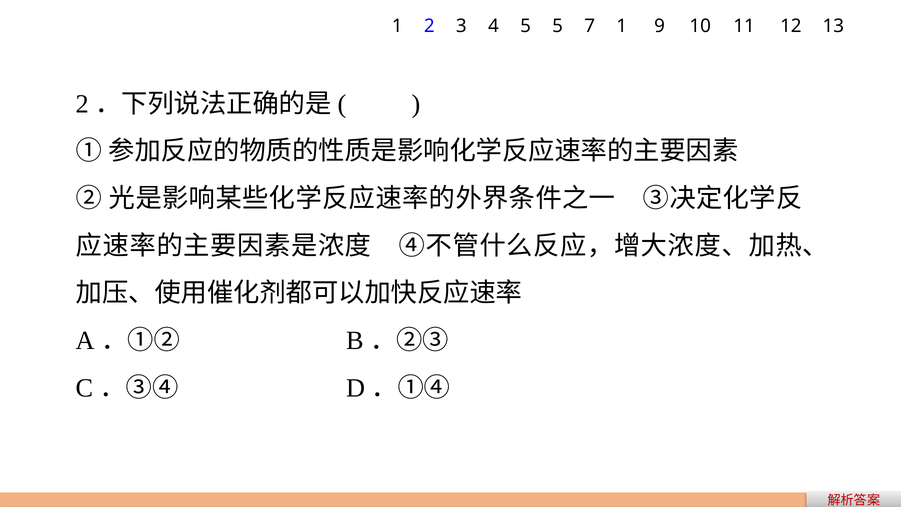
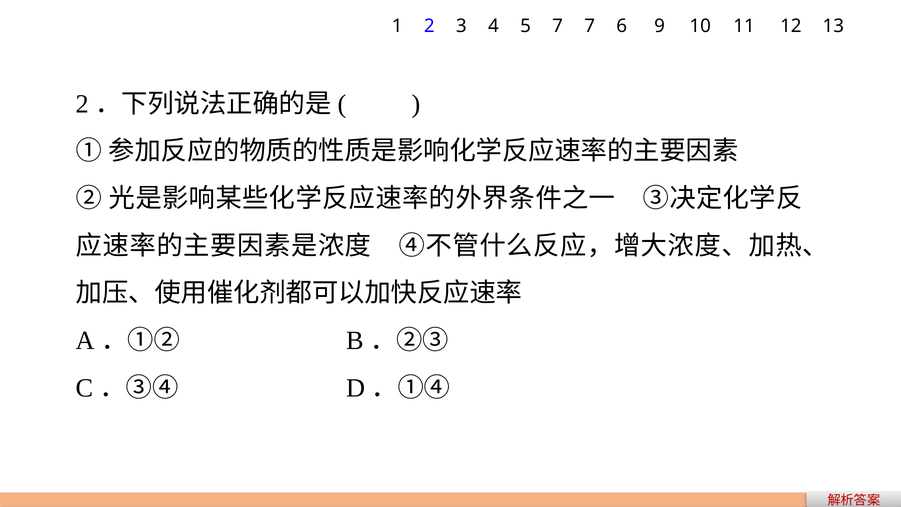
5 5: 5 -> 7 (558, 26)
7 1: 1 -> 6 (622, 26)
